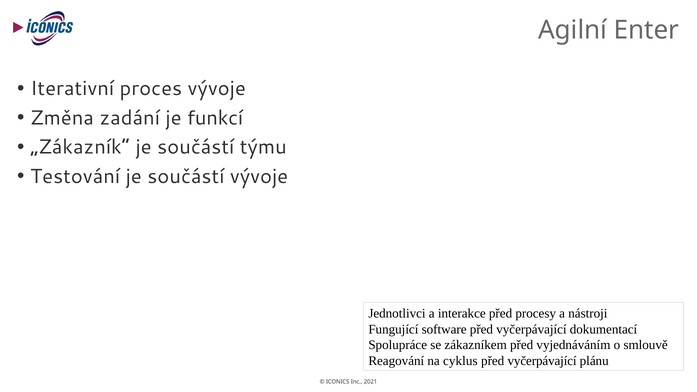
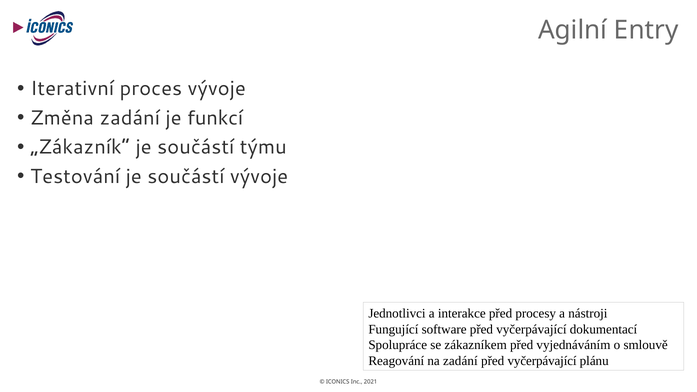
Enter: Enter -> Entry (646, 30)
na cyklus: cyklus -> zadání (460, 361)
